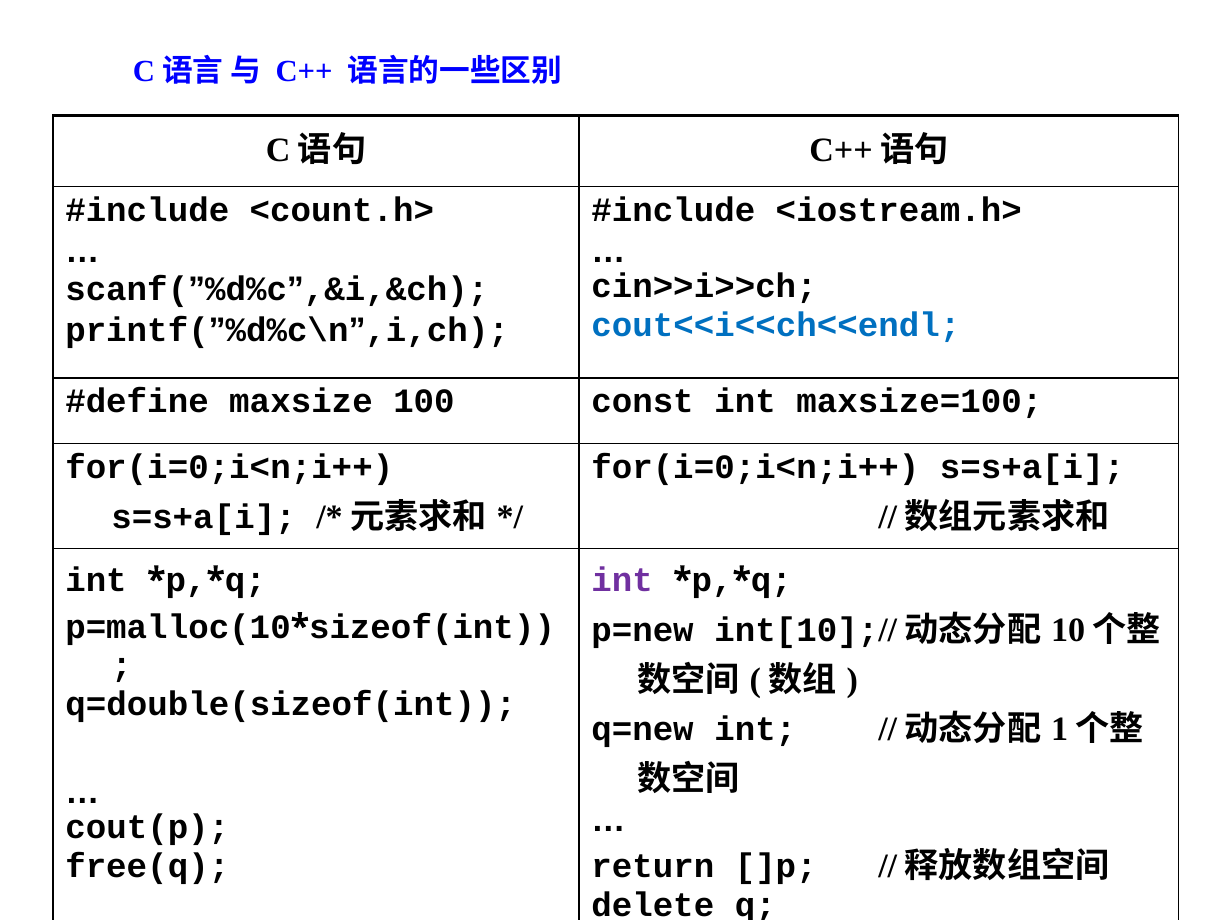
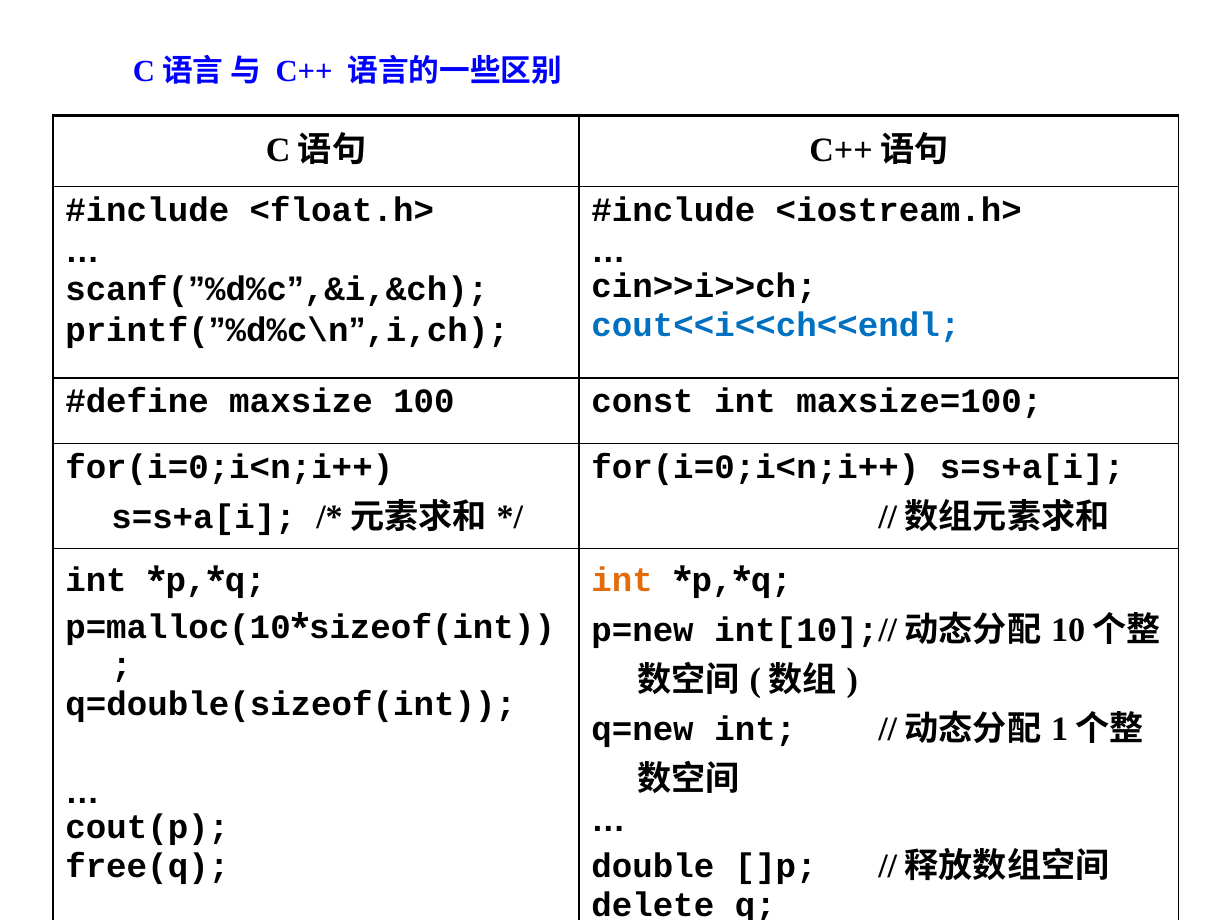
<count.h>: <count.h> -> <float.h> (342, 210)
int colour: purple -> orange (622, 580)
return: return -> double (653, 867)
